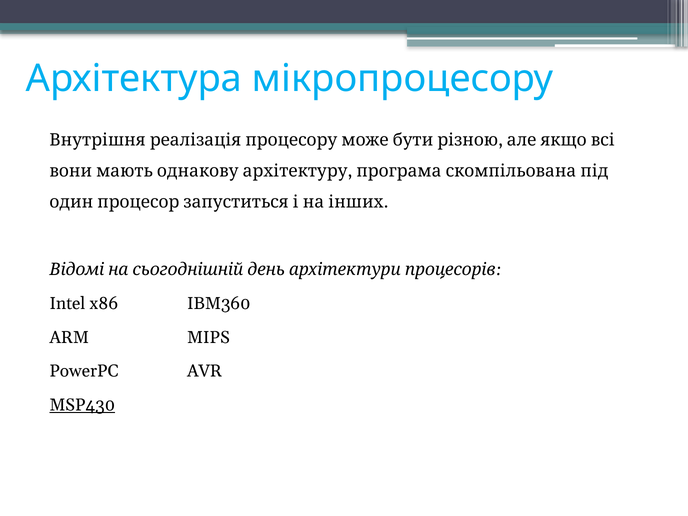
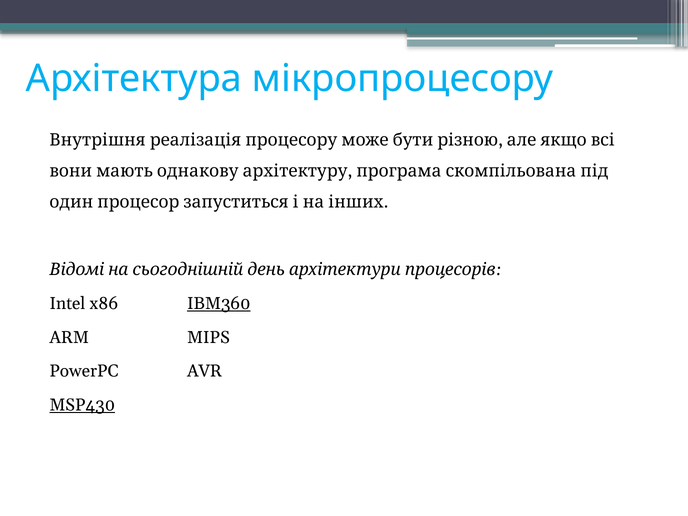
IBM360 underline: none -> present (219, 304)
